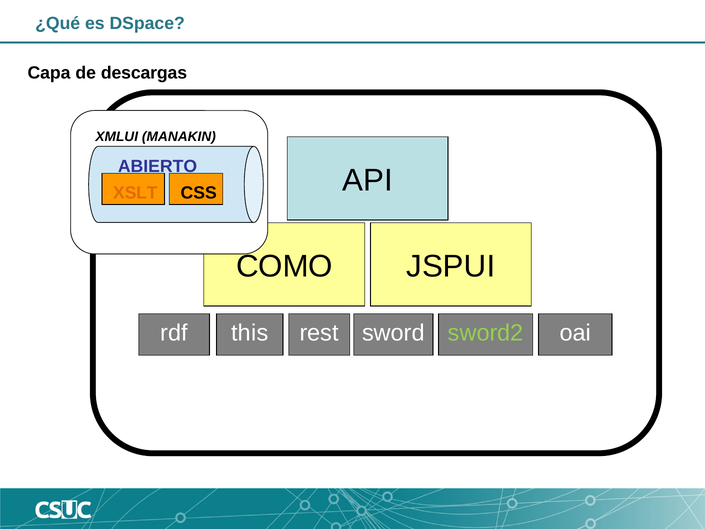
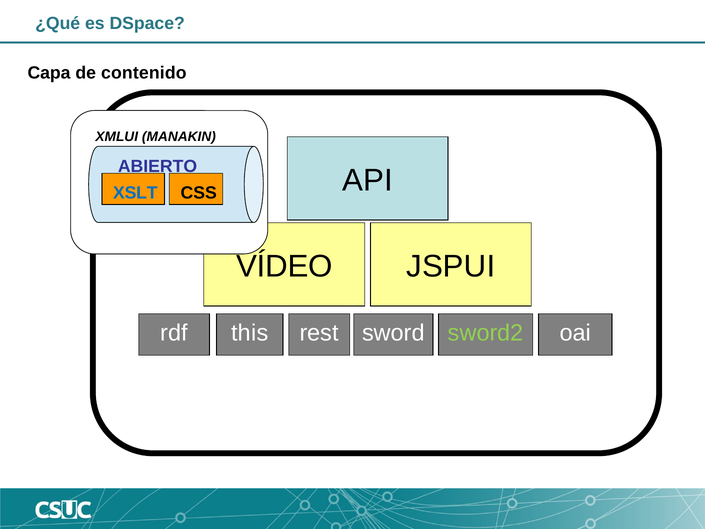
descargas: descargas -> contenido (144, 73)
XSLT colour: orange -> blue (135, 193)
COMO: COMO -> VÍDEO (284, 267)
